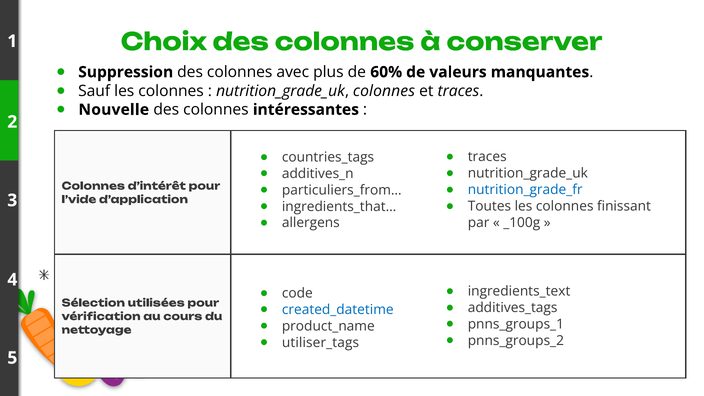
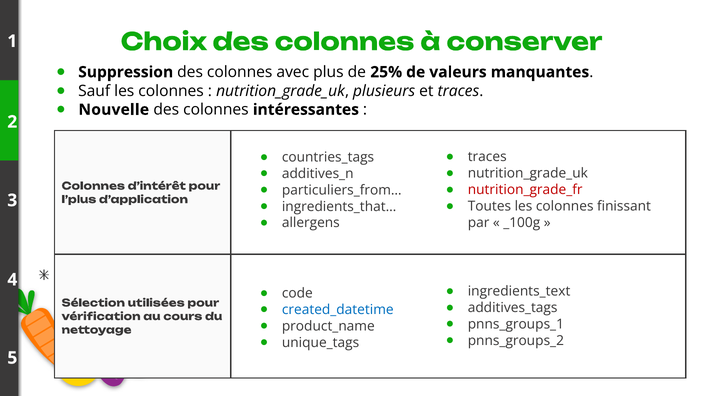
60%: 60% -> 25% (386, 72)
nutrition_grade_uk colonnes: colonnes -> plusieurs (384, 91)
nutrition_grade_fr colour: blue -> red (525, 190)
l’vide: l’vide -> l’plus (79, 200)
utiliser_tags: utiliser_tags -> unique_tags (321, 343)
